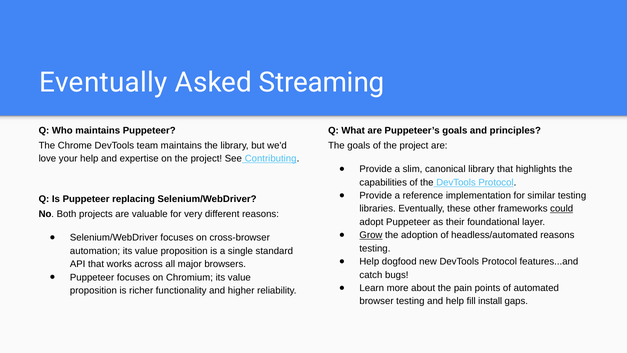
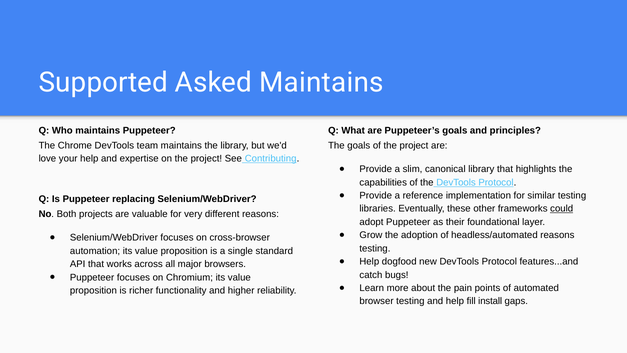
Eventually: Eventually -> Supported (103, 82)
Asked Streaming: Streaming -> Maintains (321, 82)
Grow underline: present -> none (371, 235)
